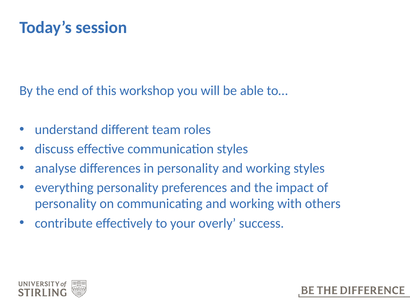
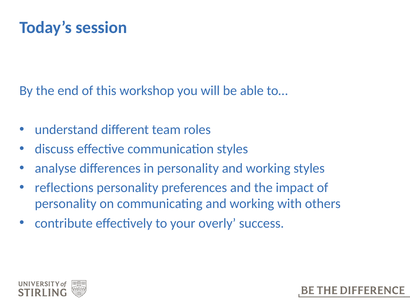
everything: everything -> reflections (64, 187)
